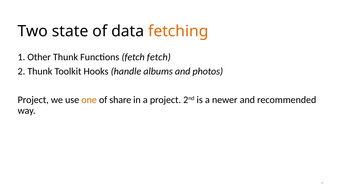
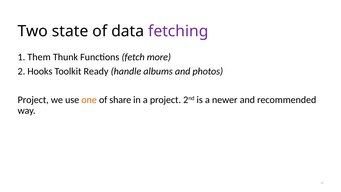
fetching colour: orange -> purple (178, 31)
Other: Other -> Them (39, 57)
fetch fetch: fetch -> more (159, 57)
2 Thunk: Thunk -> Hooks (40, 71)
Hooks: Hooks -> Ready (96, 71)
